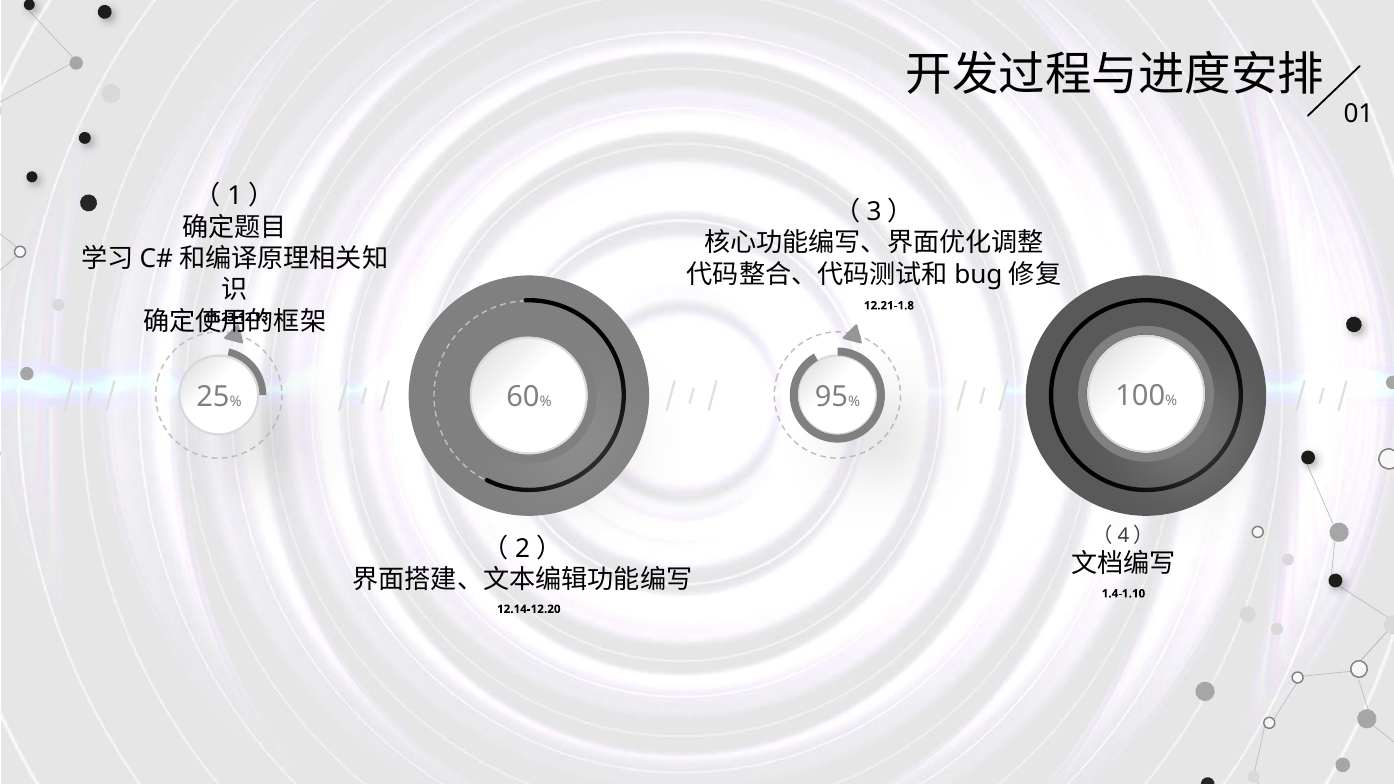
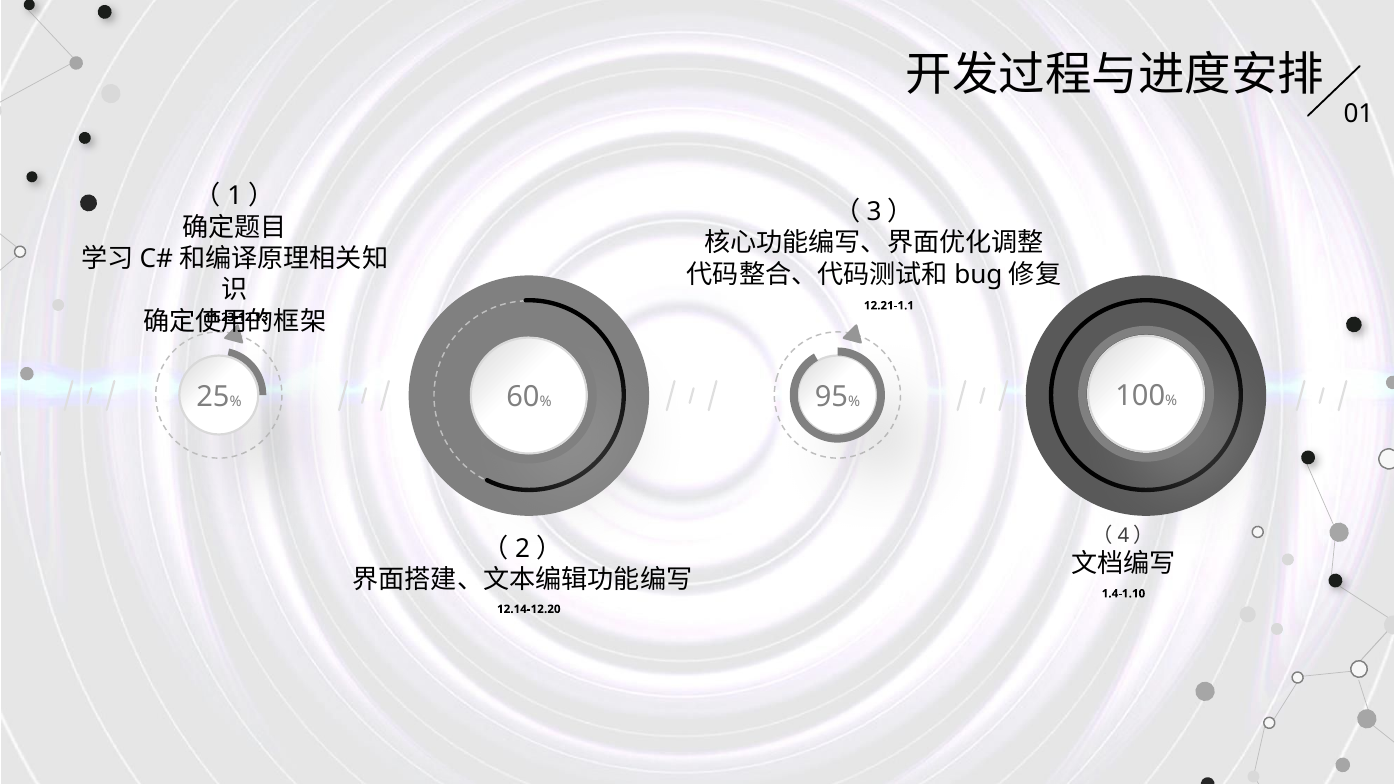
12.21-1.8: 12.21-1.8 -> 12.21-1.1 (889, 306)
